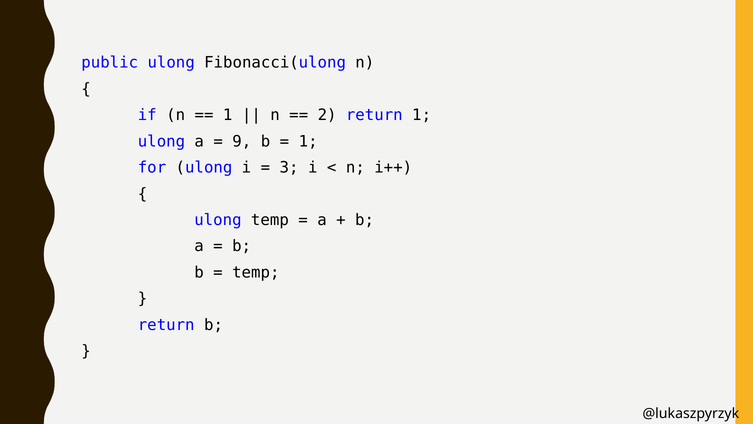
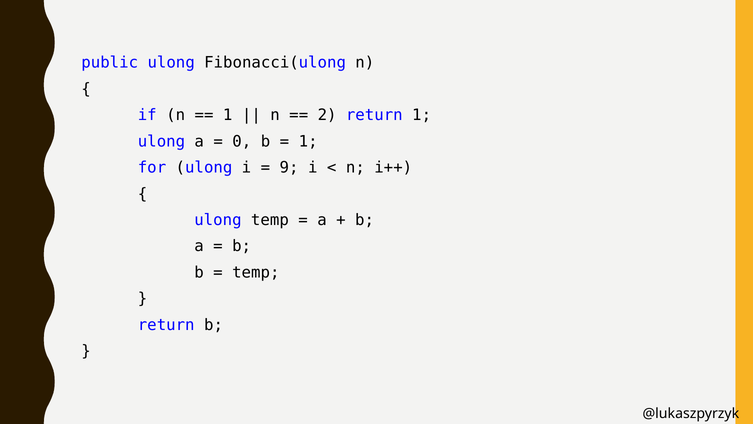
9: 9 -> 0 (242, 141)
3: 3 -> 9 (289, 167)
